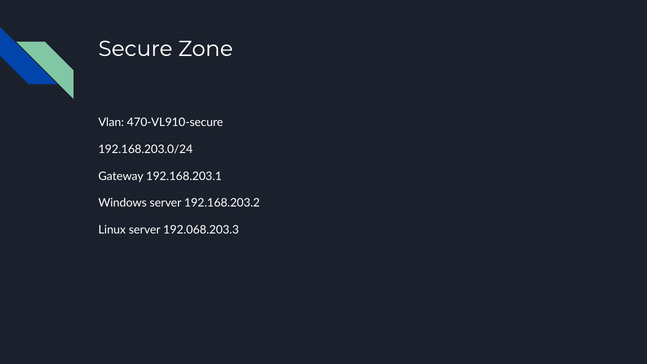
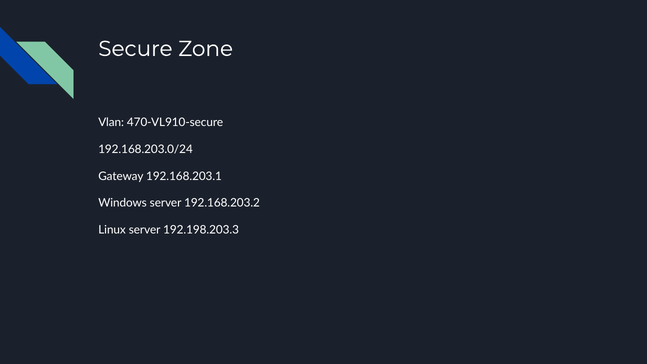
192.068.203.3: 192.068.203.3 -> 192.198.203.3 (201, 230)
